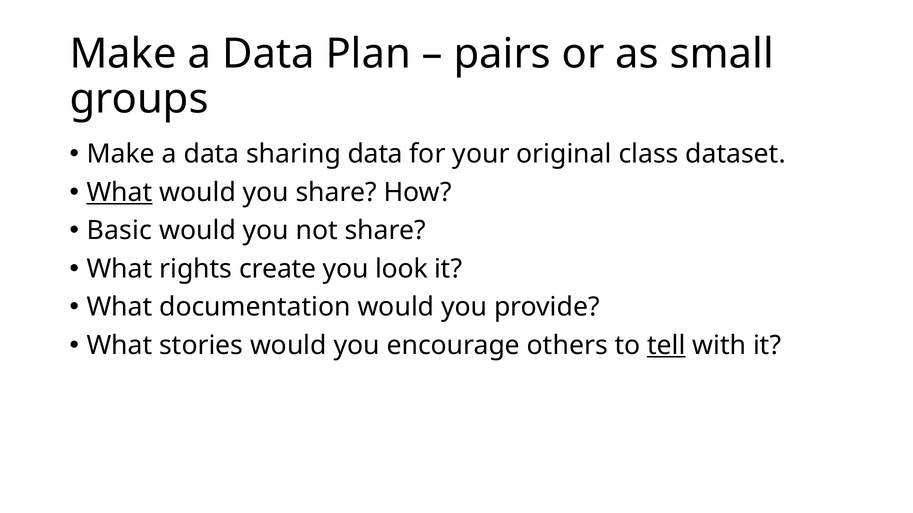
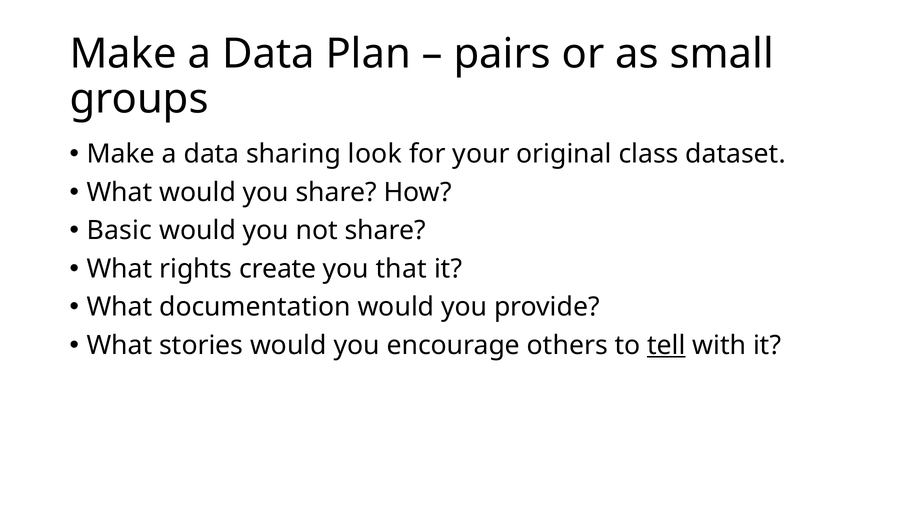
sharing data: data -> look (375, 154)
What underline: present -> none (120, 193)
look: look -> that (401, 269)
